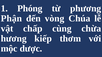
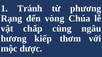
Phóng: Phóng -> Tránh (30, 8)
Phận: Phận -> Rạng (11, 19)
chừa: chừa -> ngâu (91, 29)
